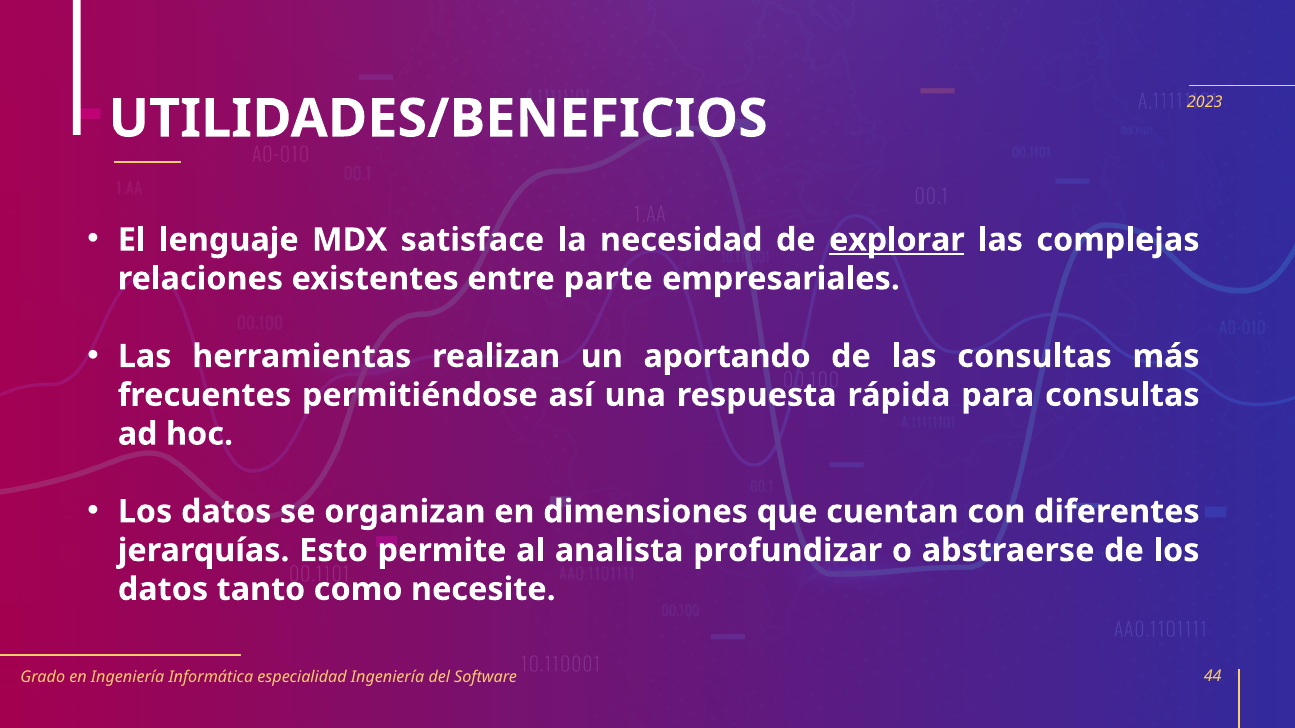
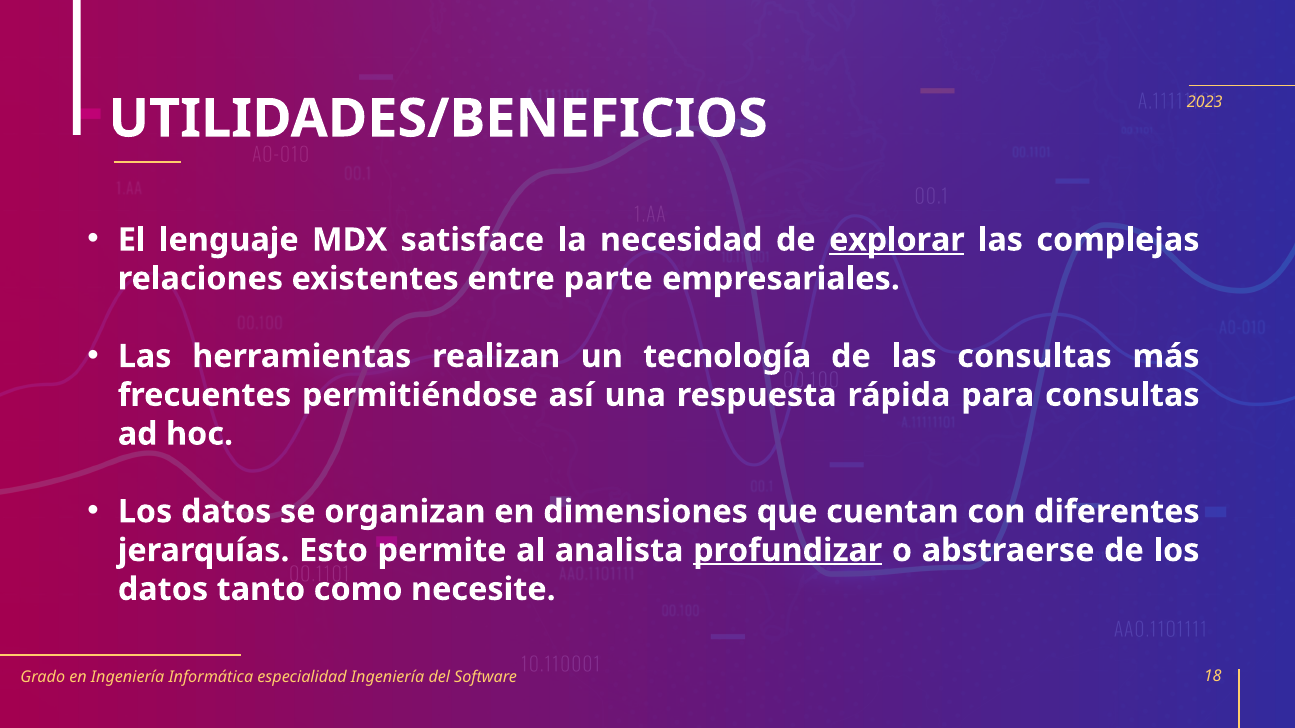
aportando: aportando -> tecnología (727, 357)
profundizar underline: none -> present (788, 551)
44: 44 -> 18 (1213, 676)
